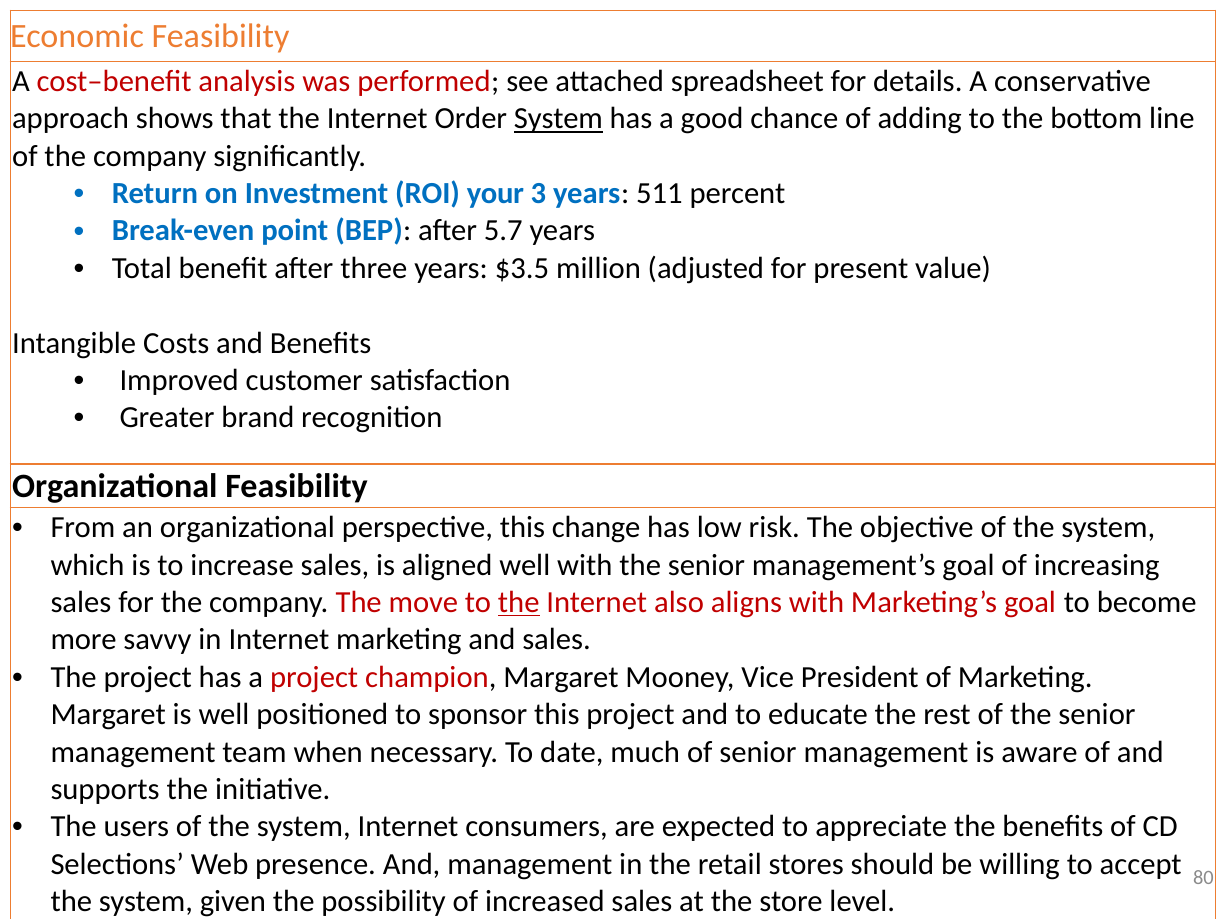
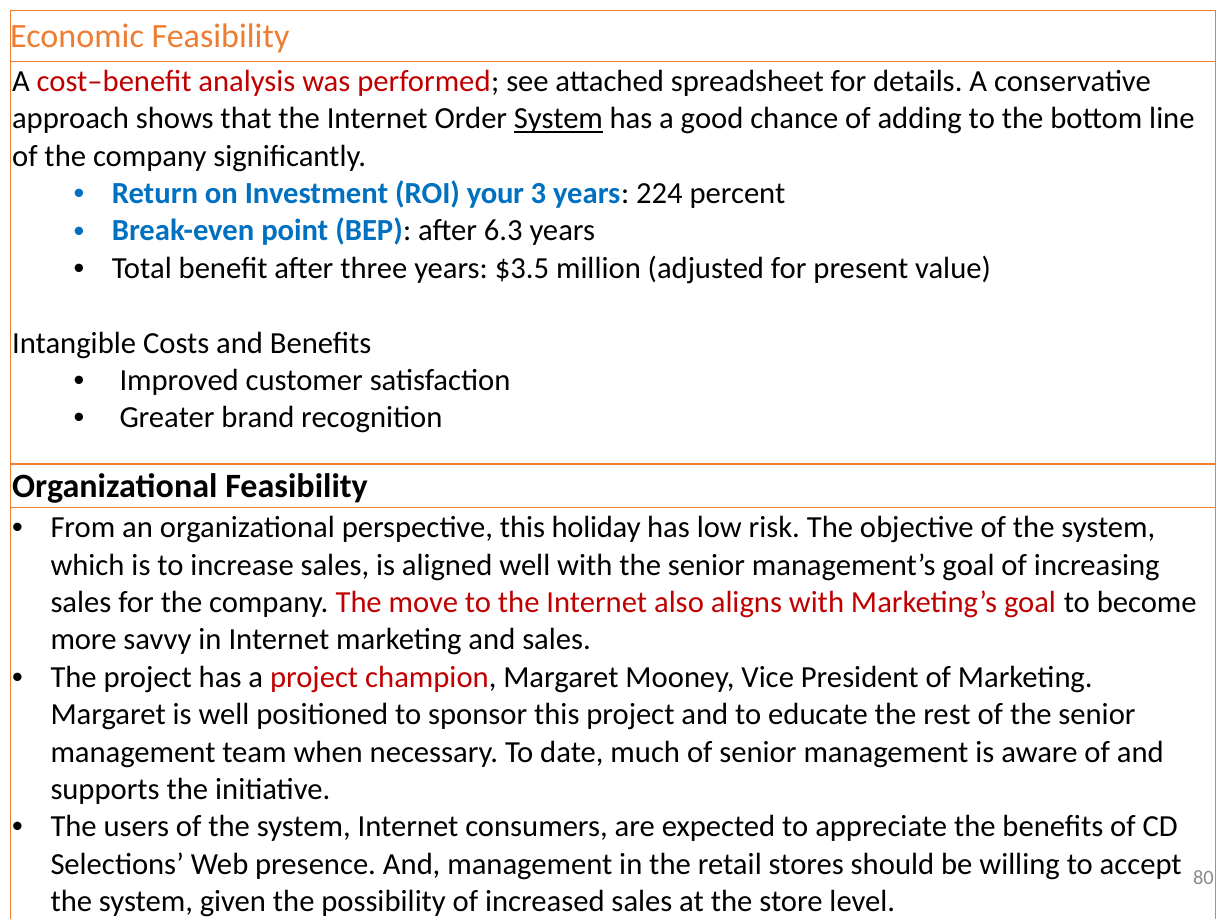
511: 511 -> 224 (659, 194)
5.7: 5.7 -> 6.3 (503, 231)
change: change -> holiday (596, 528)
the underline: present -> none (519, 603)
